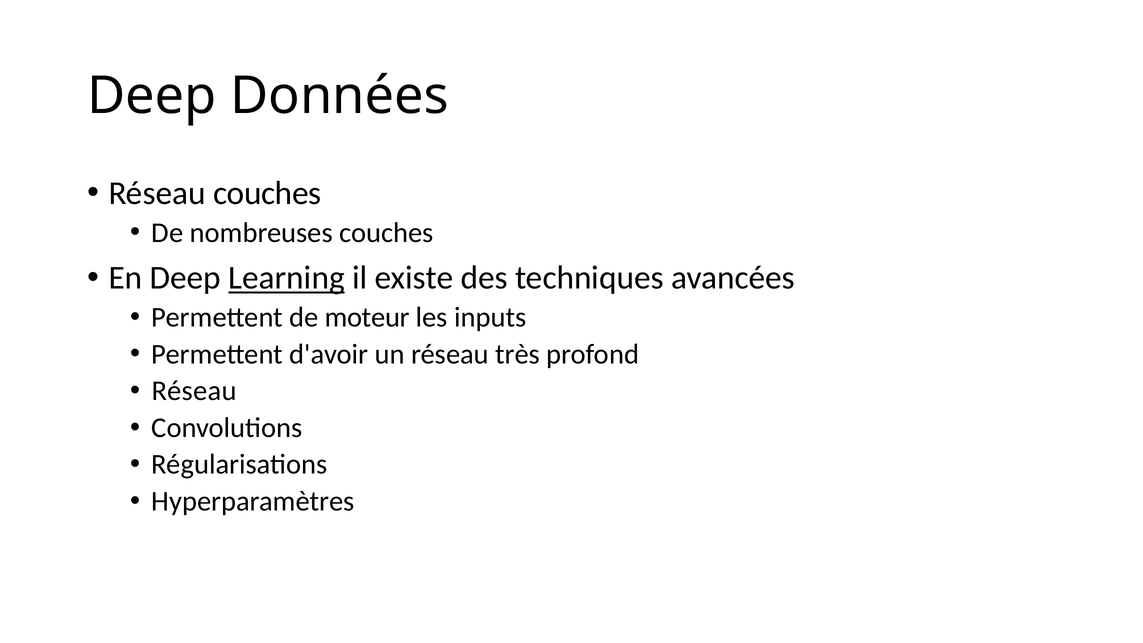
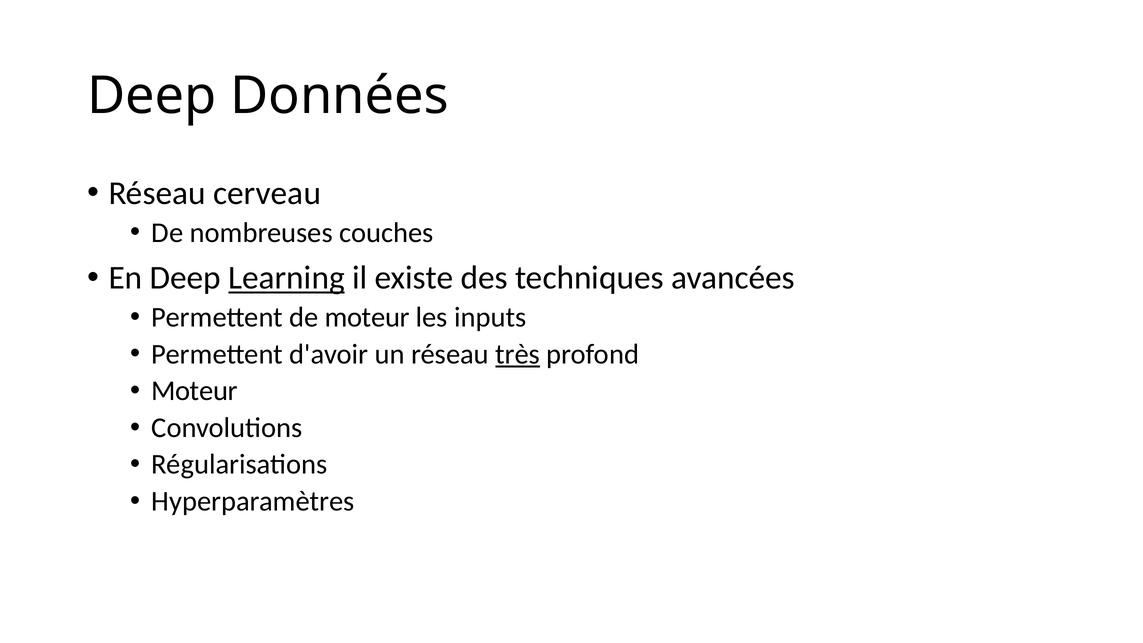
Réseau couches: couches -> cerveau (267, 193)
très underline: none -> present (518, 354)
Réseau: Réseau -> Moteur (194, 391)
